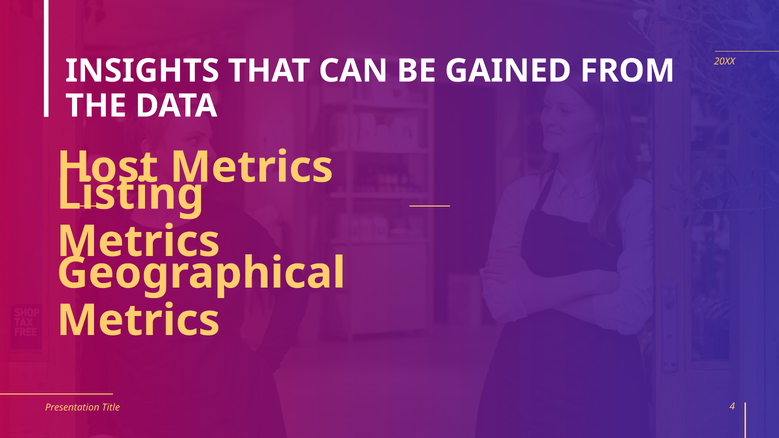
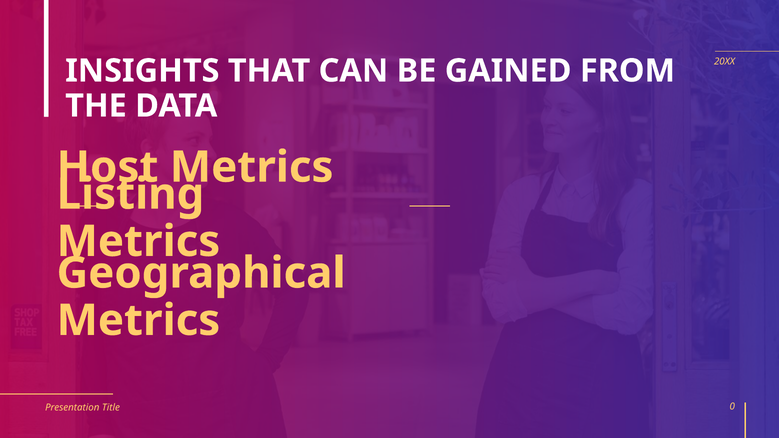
4: 4 -> 0 (732, 407)
